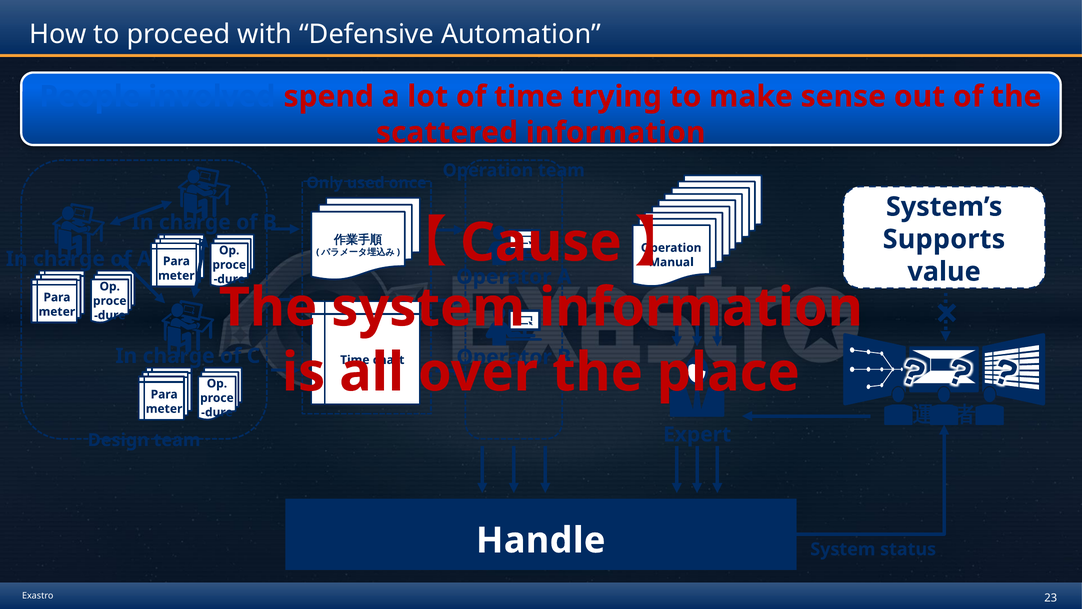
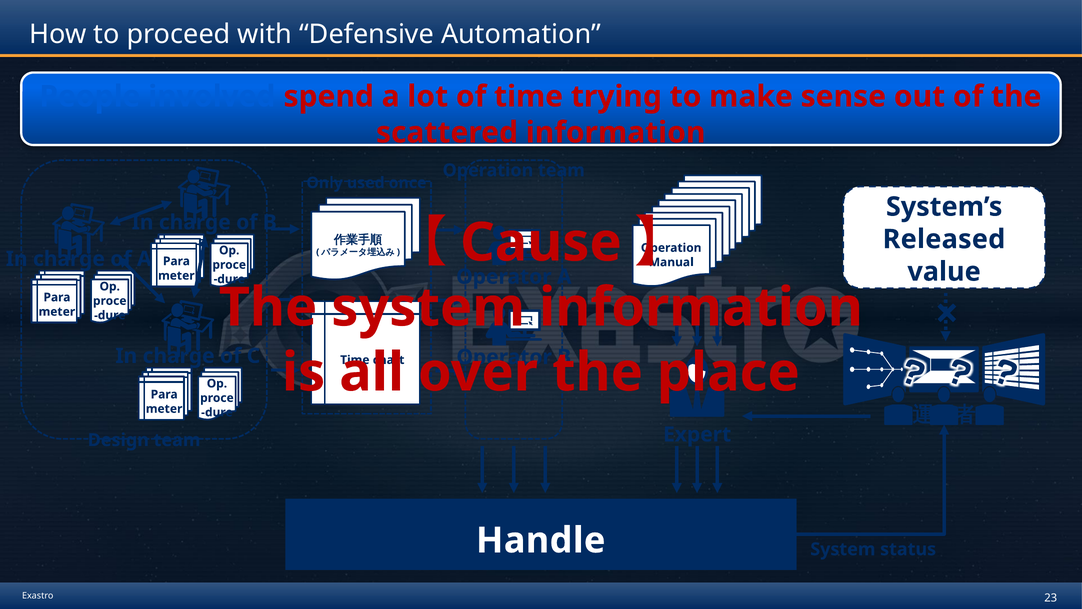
Supports: Supports -> Released (944, 239)
